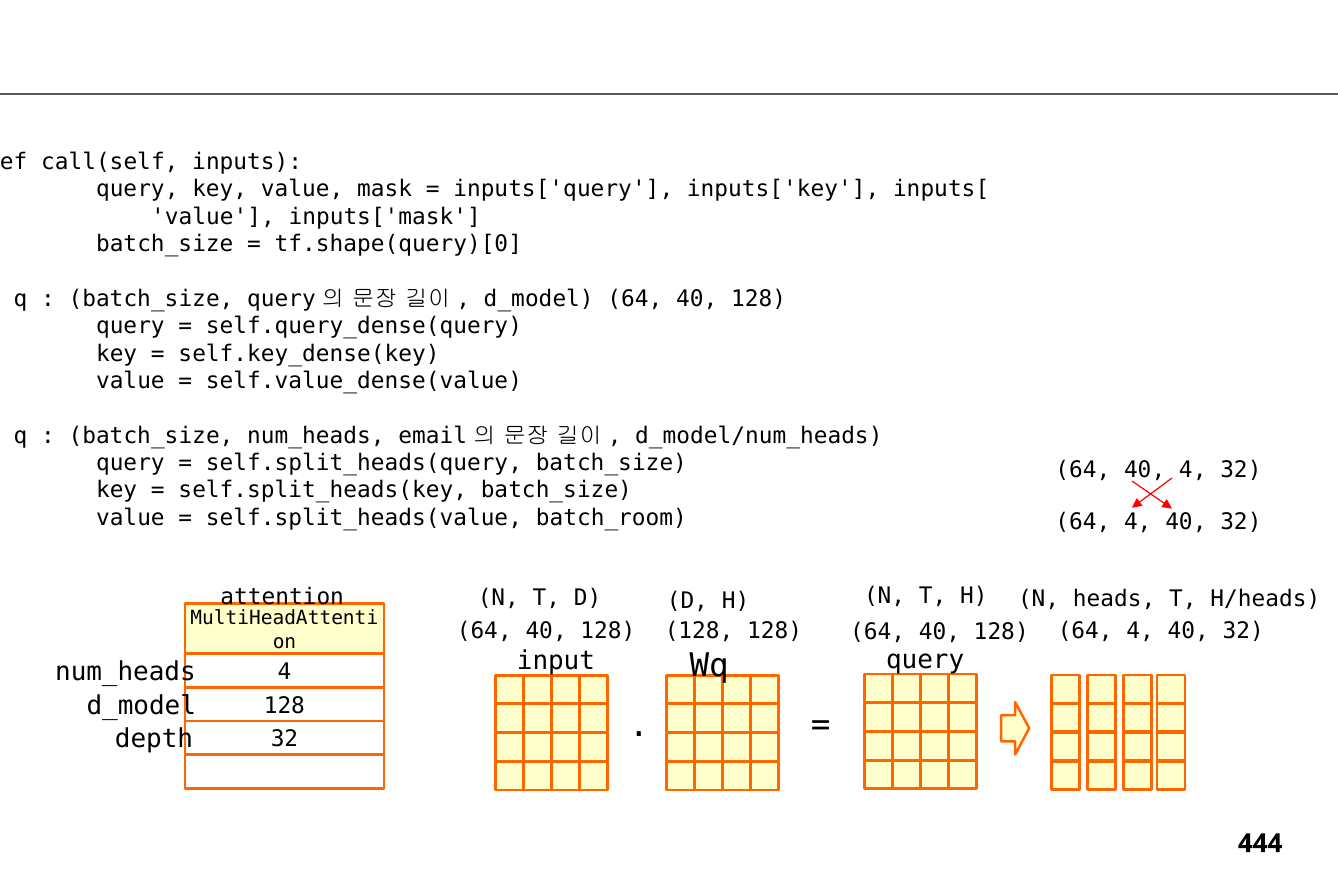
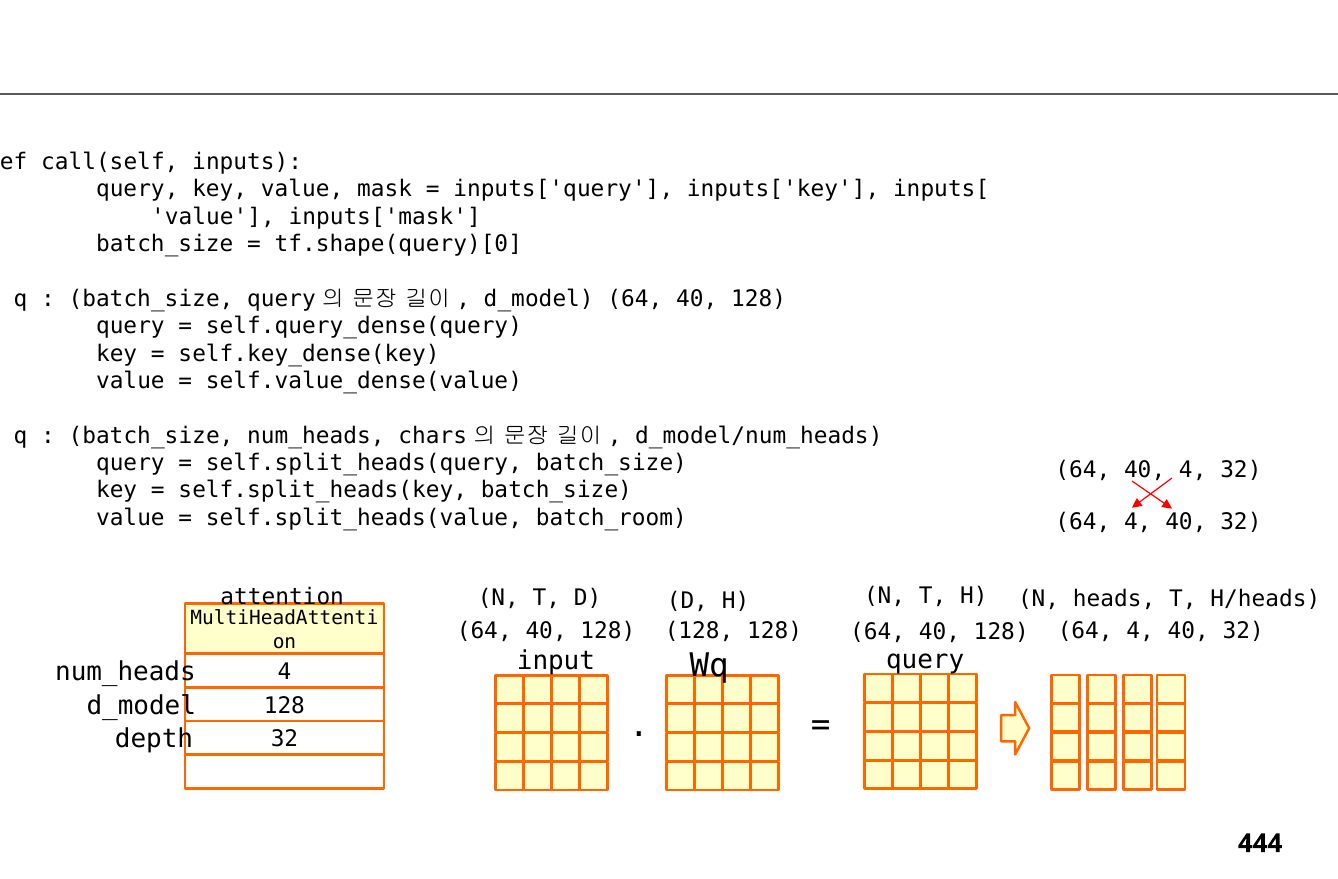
email: email -> chars (433, 436)
